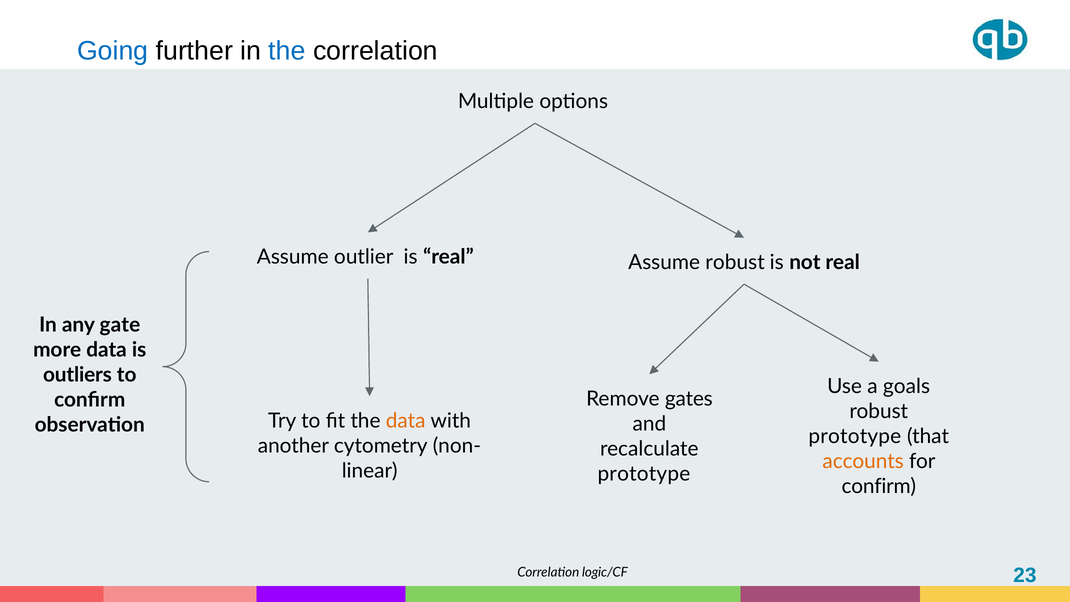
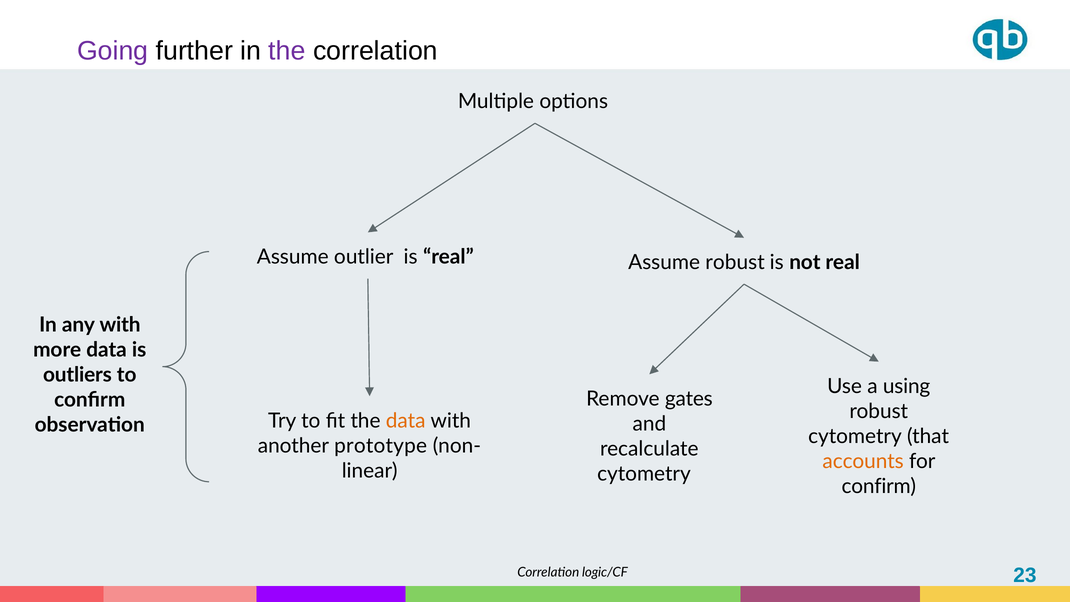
Going colour: blue -> purple (113, 51)
the colour: blue -> purple (287, 51)
any gate: gate -> with (120, 325)
goals: goals -> using (907, 386)
prototype: prototype -> cytometry (855, 436)
cytometry: cytometry -> prototype (381, 446)
prototype: prototype -> cytometry (644, 474)
